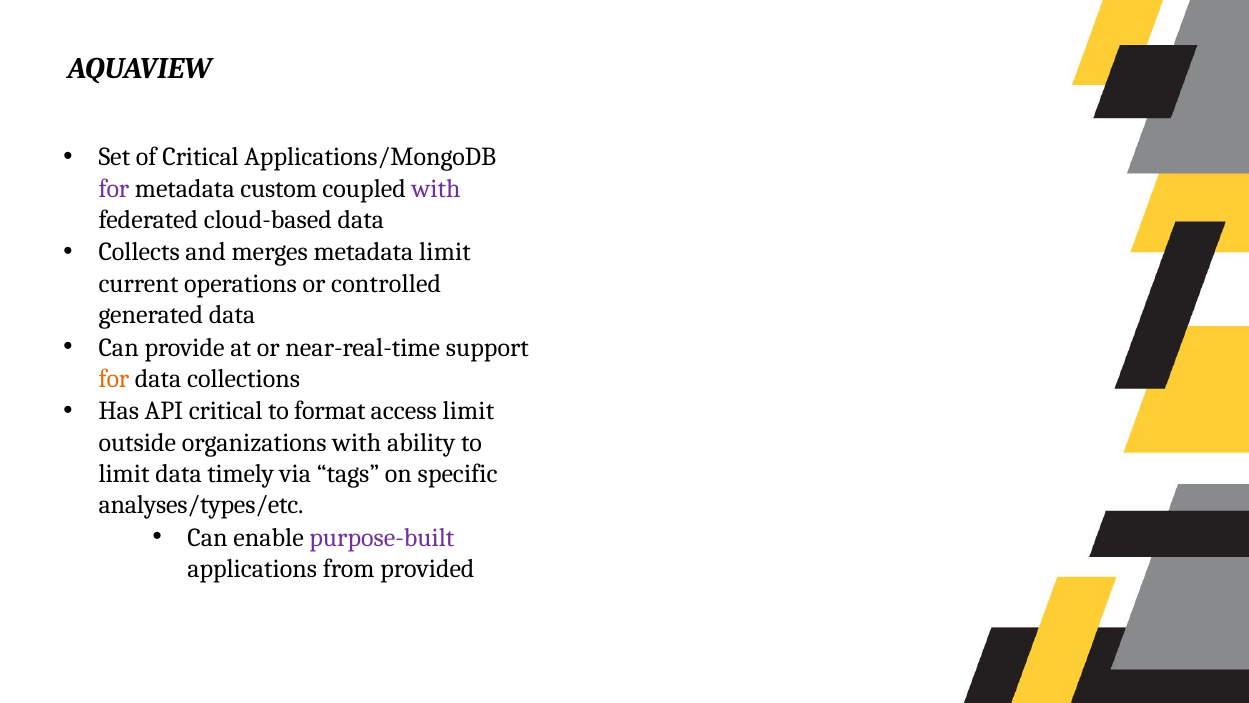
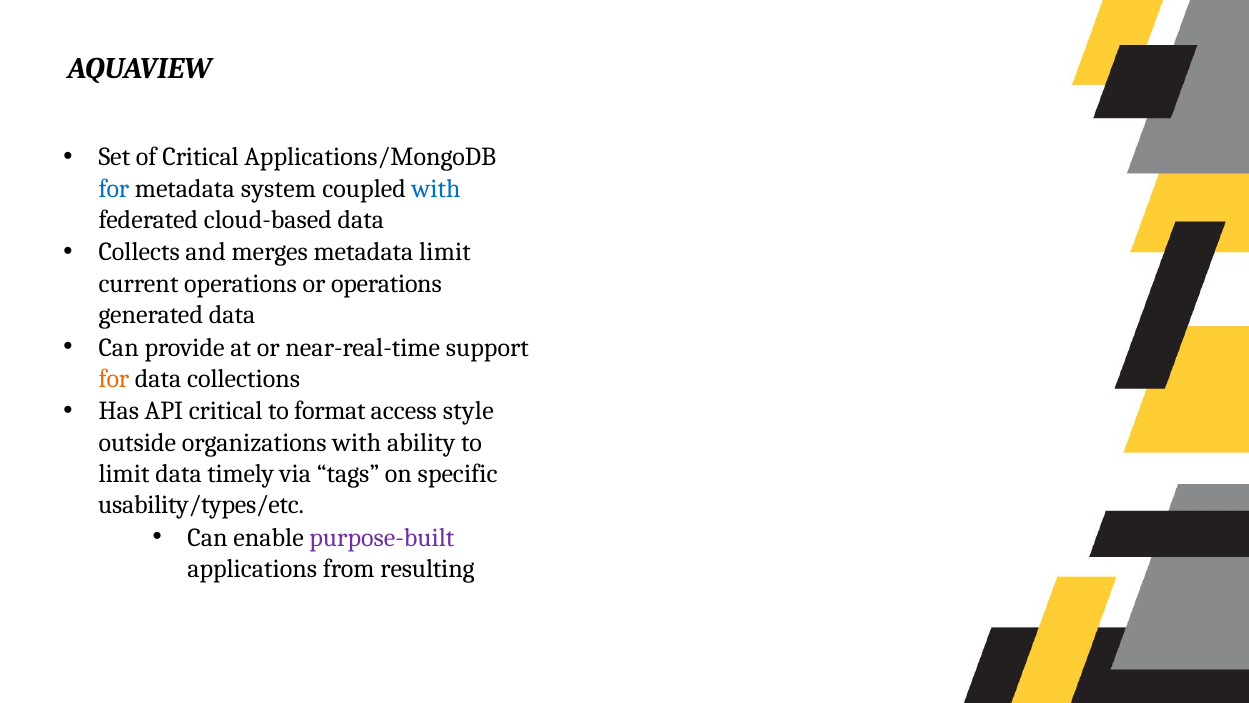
for colour: purple -> blue (114, 188)
custom: custom -> system (278, 188)
with colour: purple -> blue (436, 188)
or controlled: controlled -> operations (386, 283)
access limit: limit -> style (468, 411)
analyses/types/etc: analyses/types/etc -> usability/types/etc (201, 505)
provided: provided -> resulting (428, 568)
